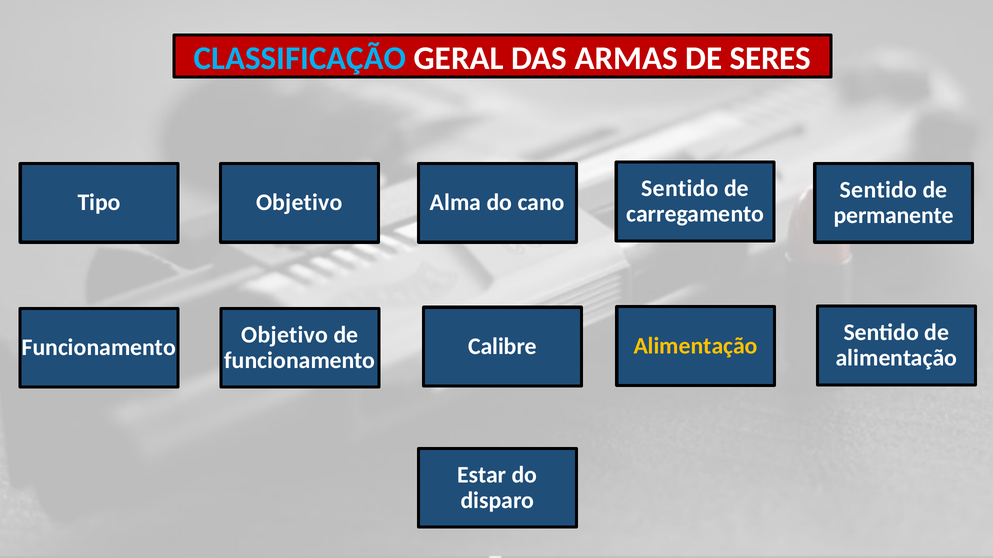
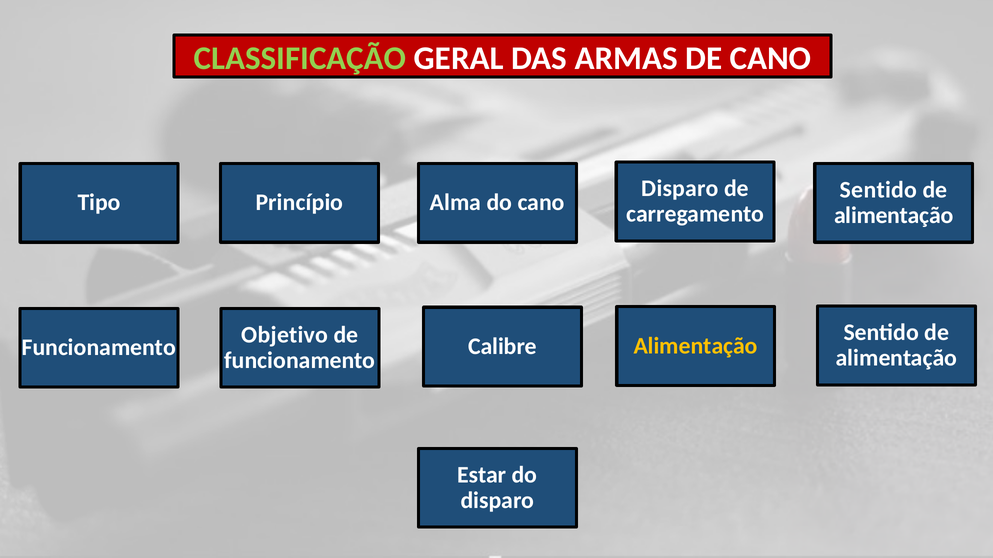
CLASSIFICAÇÃO colour: light blue -> light green (300, 58)
DE SERES: SERES -> CANO (770, 58)
Sentido: Sentido -> Disparo (680, 189)
Tipo Objetivo: Objetivo -> Princípio (299, 203)
permanente: permanente -> alimentação (894, 216)
